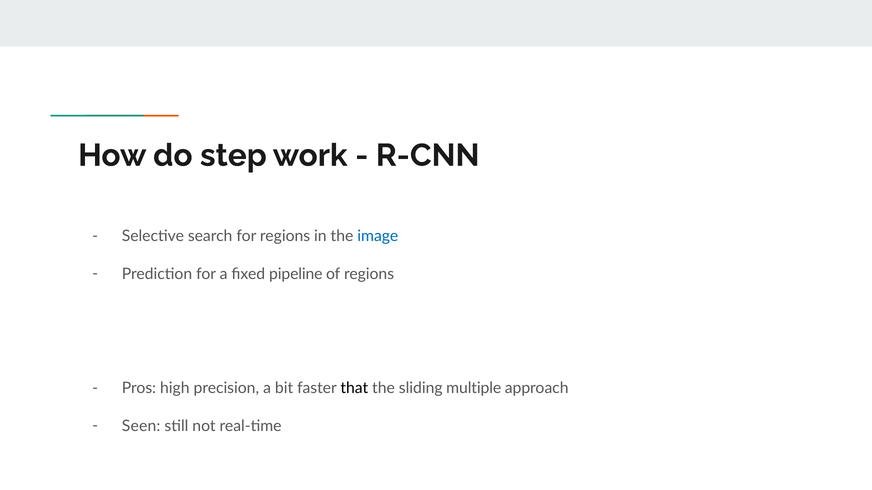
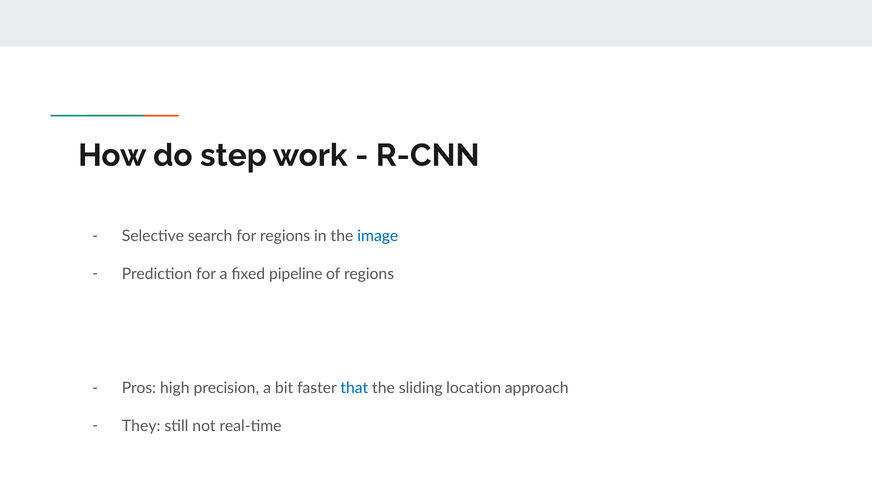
that colour: black -> blue (354, 389)
multiple: multiple -> location (474, 389)
Seen: Seen -> They (141, 427)
